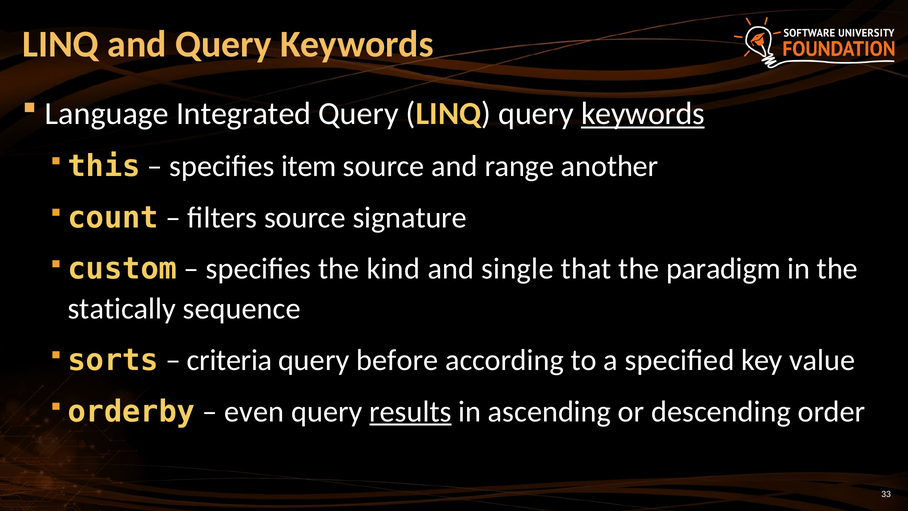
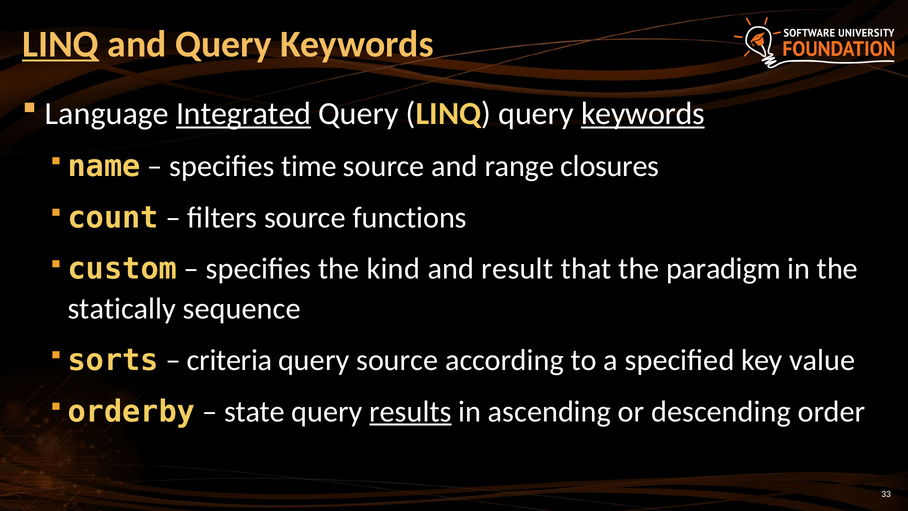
LINQ underline: none -> present (61, 44)
Integrated underline: none -> present (244, 114)
this: this -> name (104, 166)
item: item -> time (309, 166)
another: another -> closures (610, 166)
signature: signature -> functions (410, 217)
single: single -> result (517, 269)
query before: before -> source (397, 360)
even: even -> state (254, 411)
